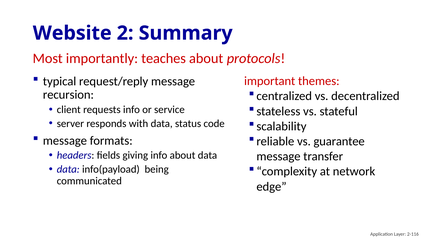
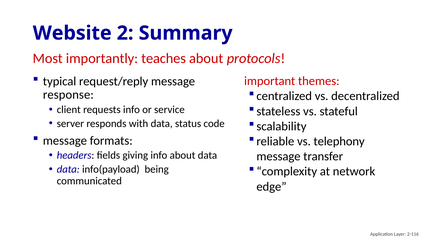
recursion: recursion -> response (68, 95)
guarantee: guarantee -> telephony (339, 141)
